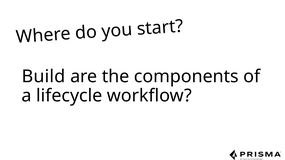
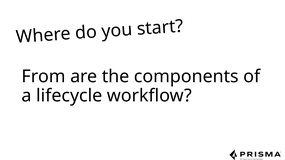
Build: Build -> From (44, 77)
